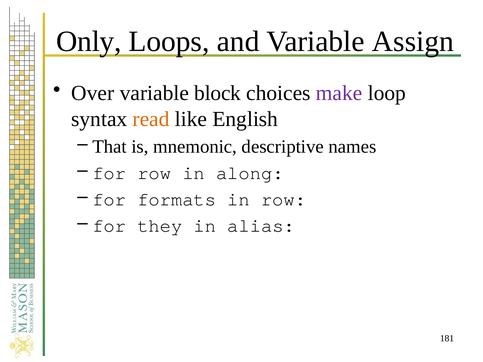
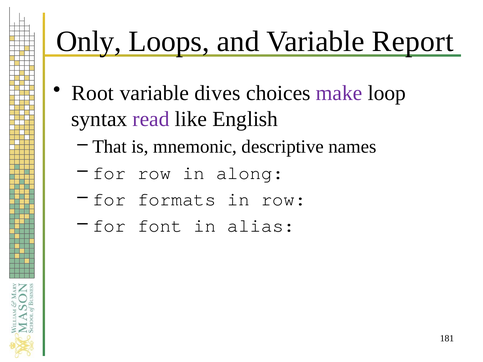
Assign: Assign -> Report (413, 42)
Over: Over -> Root (93, 93)
block: block -> dives (217, 93)
read colour: orange -> purple (151, 119)
they: they -> font (160, 226)
